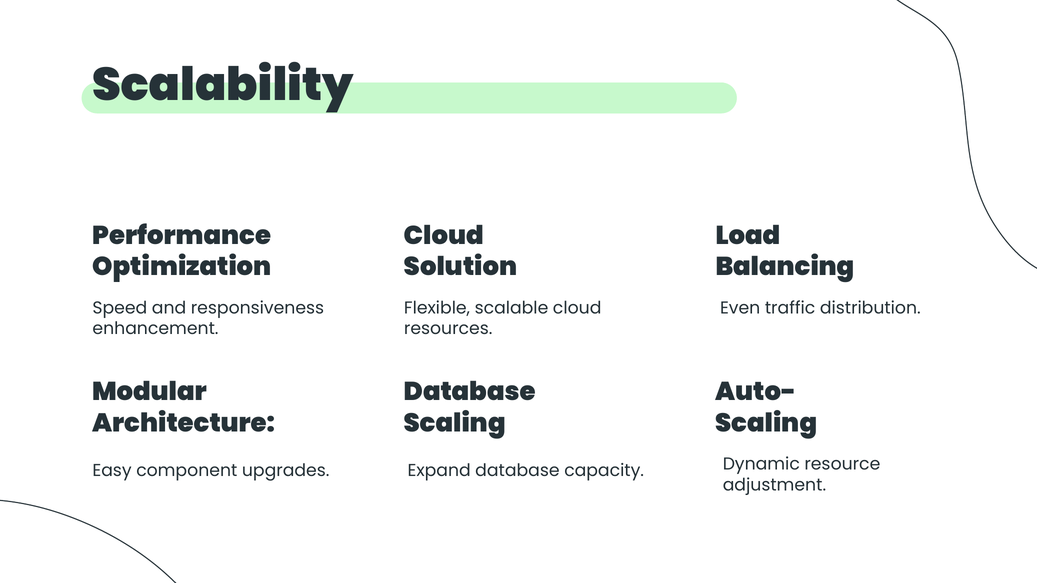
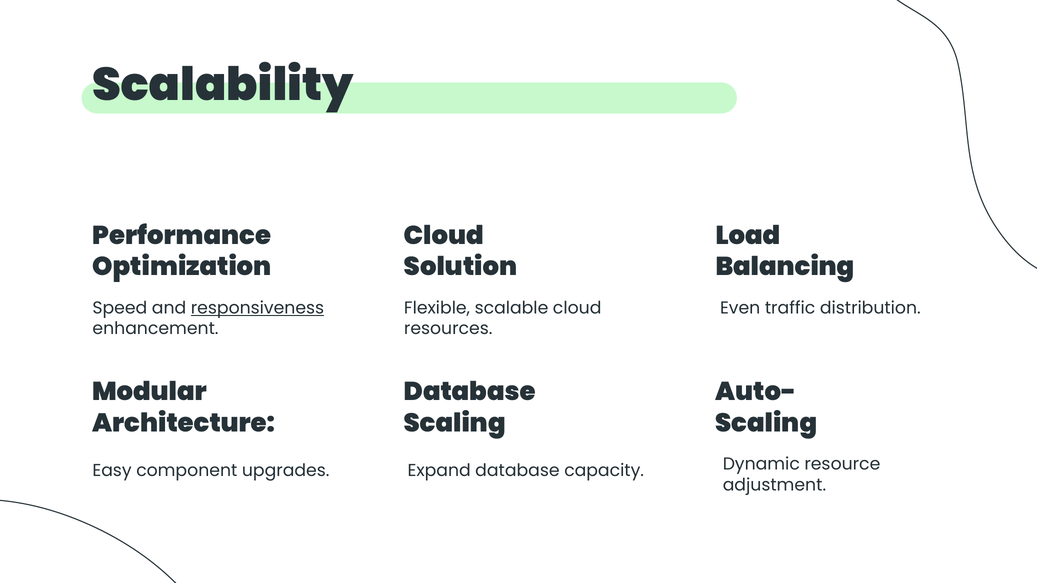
responsiveness underline: none -> present (257, 308)
